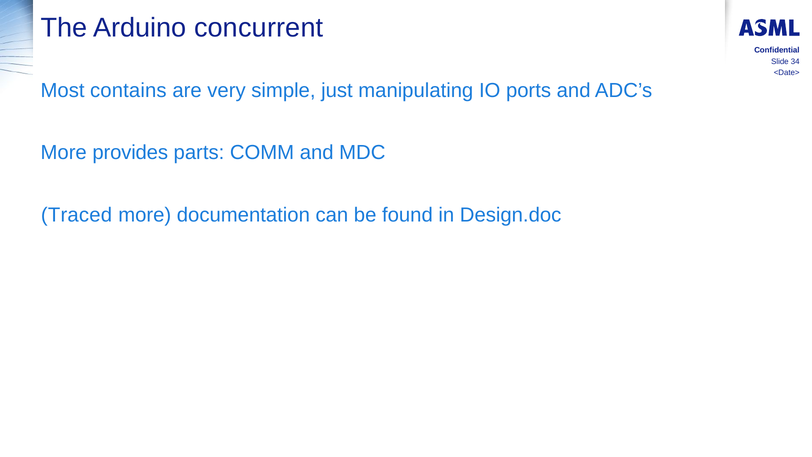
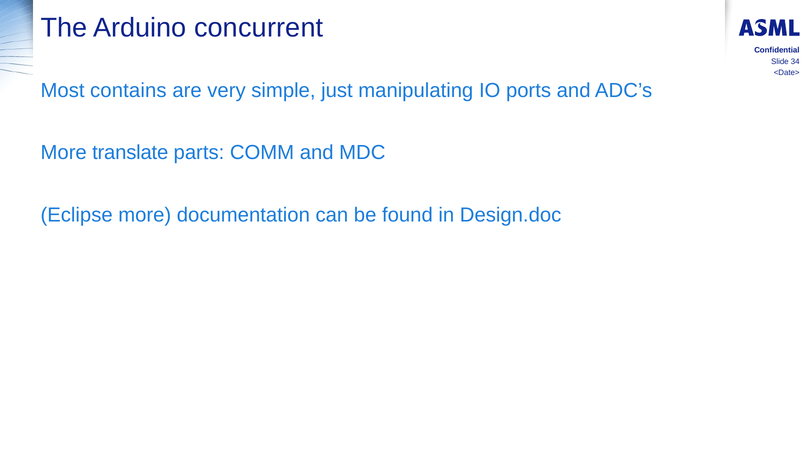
provides: provides -> translate (130, 153)
Traced: Traced -> Eclipse (77, 215)
